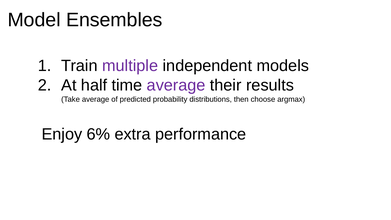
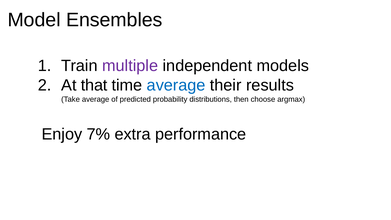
half: half -> that (94, 85)
average colour: purple -> blue (176, 85)
6%: 6% -> 7% (98, 134)
